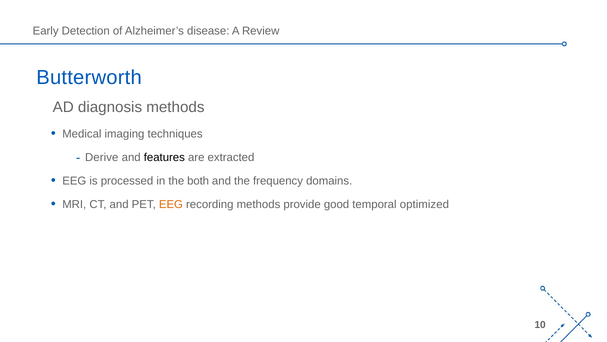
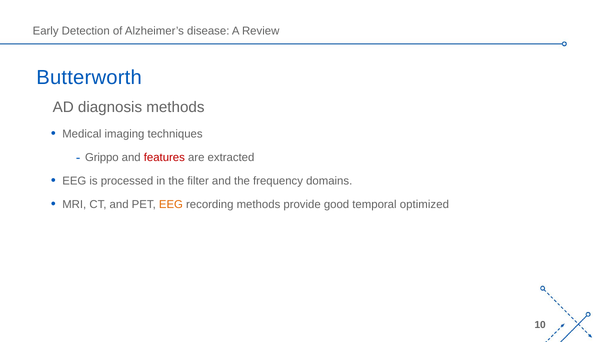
Derive: Derive -> Grippo (102, 157)
features colour: black -> red (164, 157)
both: both -> filter (198, 181)
